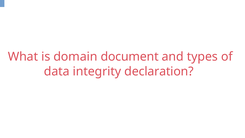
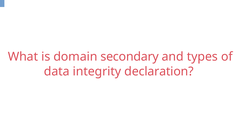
document: document -> secondary (130, 57)
